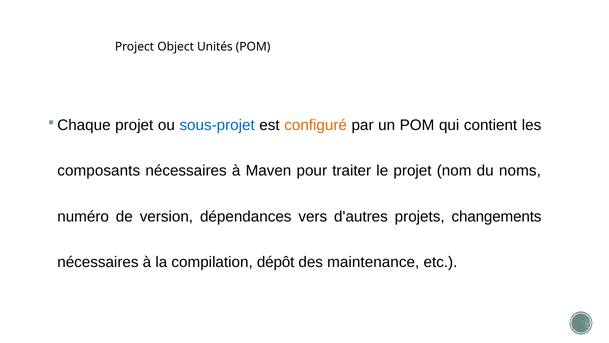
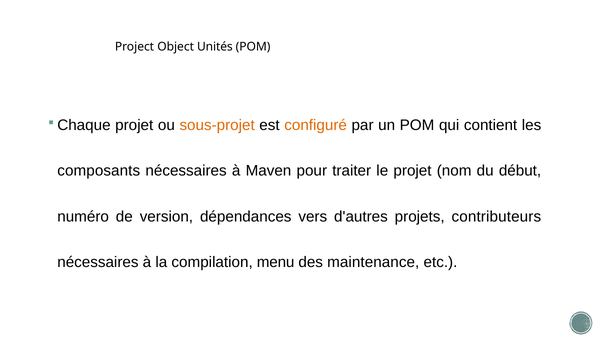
sous-projet colour: blue -> orange (217, 125)
noms: noms -> début (520, 171)
changements: changements -> contributeurs (496, 216)
dépôt: dépôt -> menu (276, 262)
